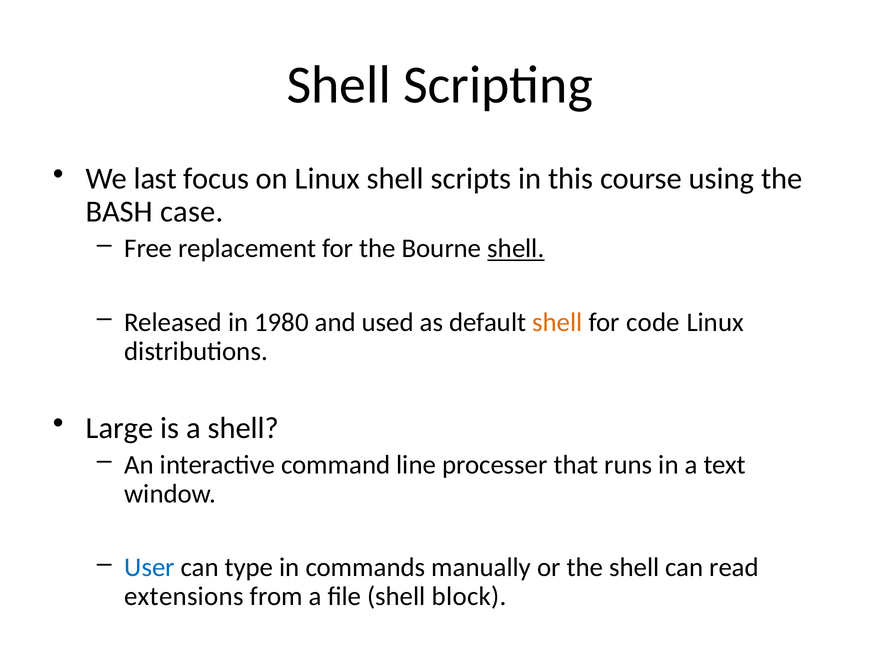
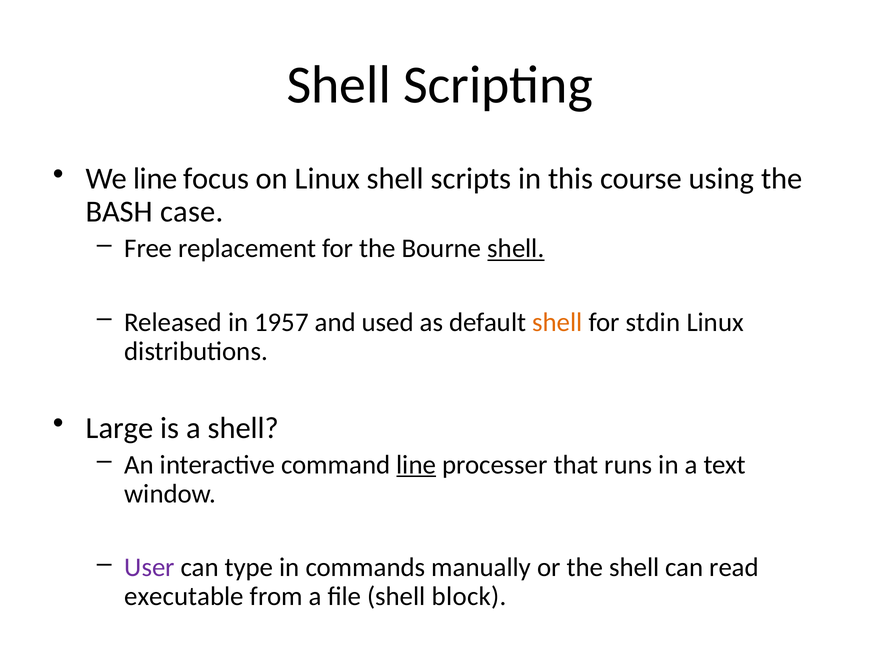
We last: last -> line (155, 179)
1980: 1980 -> 1957 (281, 322)
code: code -> stdin (653, 322)
line underline: none -> present (416, 465)
User colour: blue -> purple (150, 567)
extensions: extensions -> executable (184, 597)
